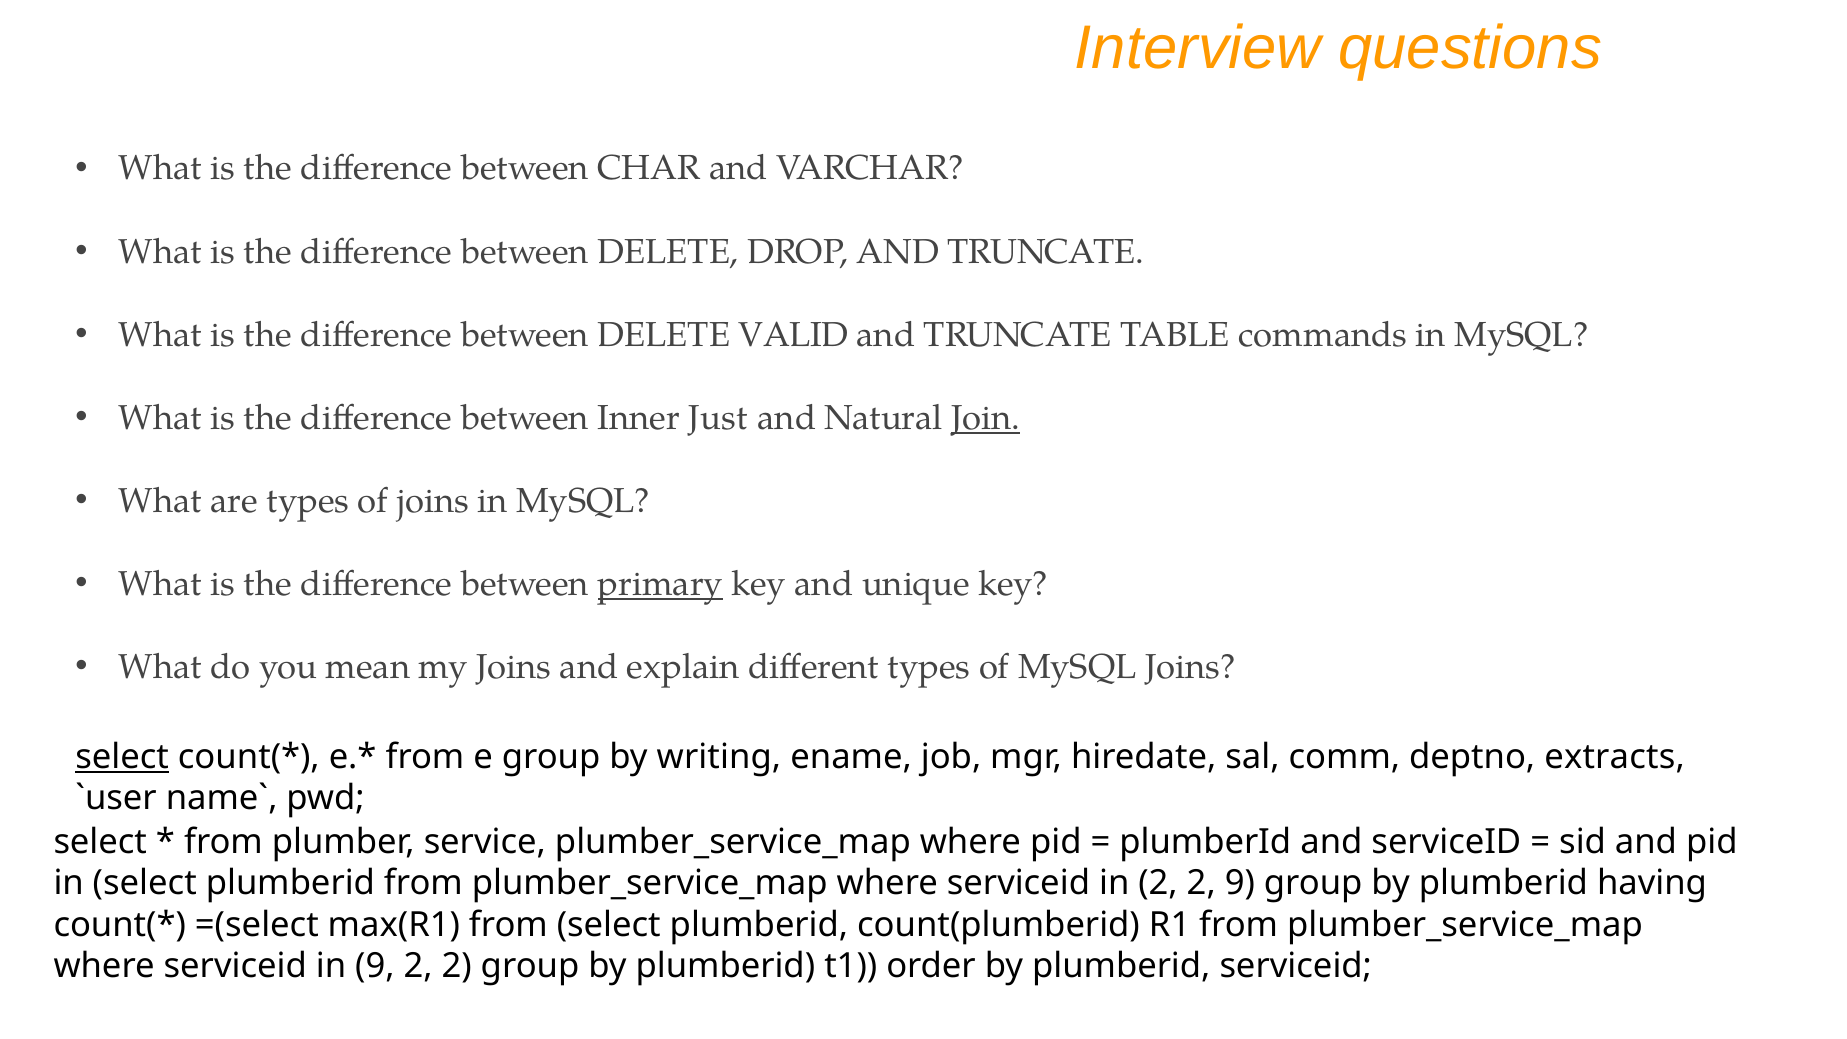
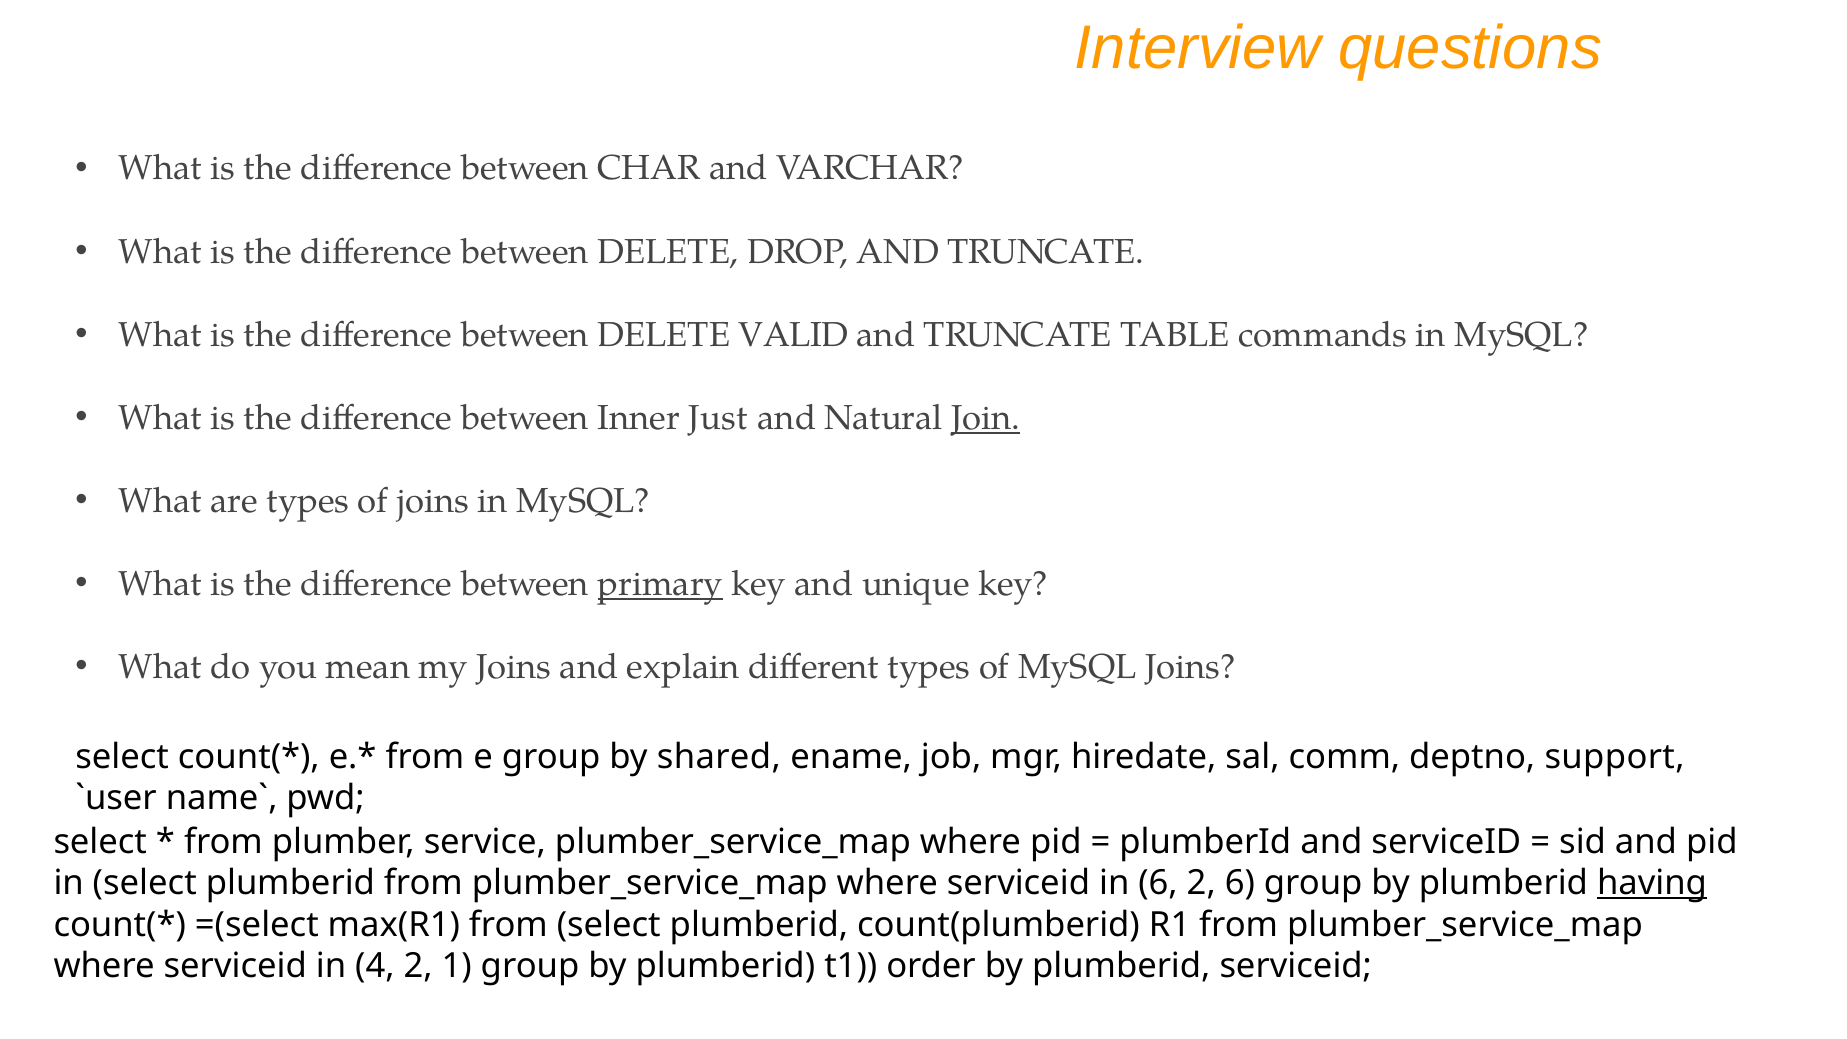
select underline: present -> none (122, 757)
writing: writing -> shared (719, 757)
extracts: extracts -> support (1615, 757)
in 2: 2 -> 6 (1158, 883)
2 9: 9 -> 6 (1240, 883)
having underline: none -> present (1652, 883)
in 9: 9 -> 4 (375, 966)
2: 2 -> 1 (457, 966)
